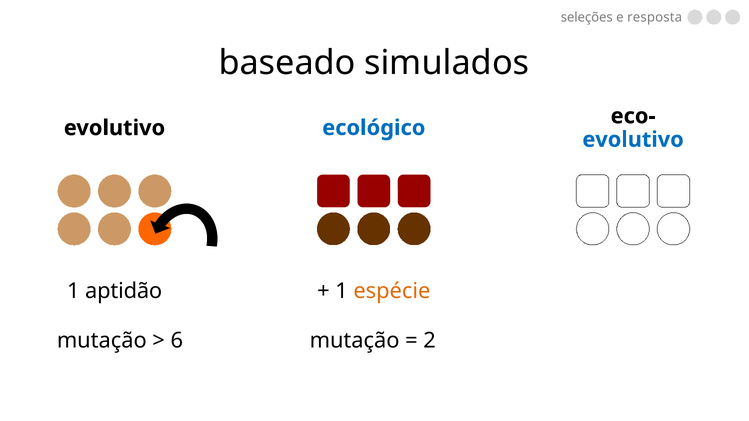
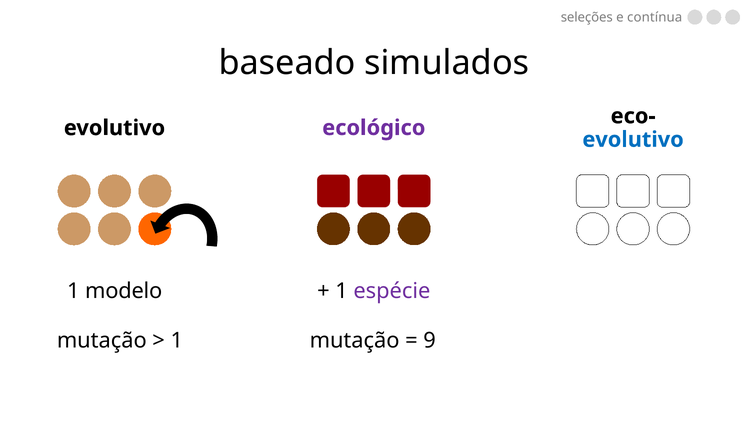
resposta: resposta -> contínua (655, 18)
ecológico colour: blue -> purple (374, 128)
aptidão: aptidão -> modelo (124, 291)
espécie colour: orange -> purple (392, 291)
6: 6 -> 1 (177, 341)
2: 2 -> 9 (430, 341)
